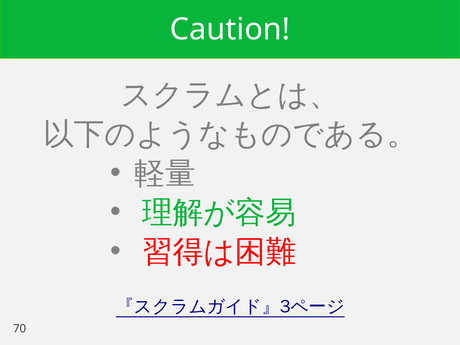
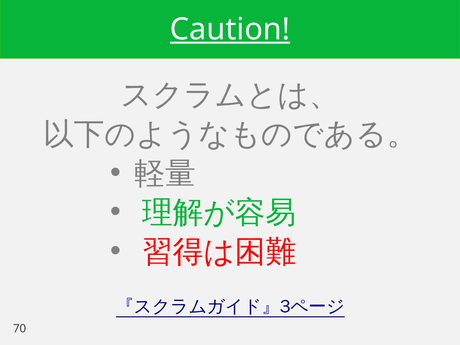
Caution underline: none -> present (230, 30)
